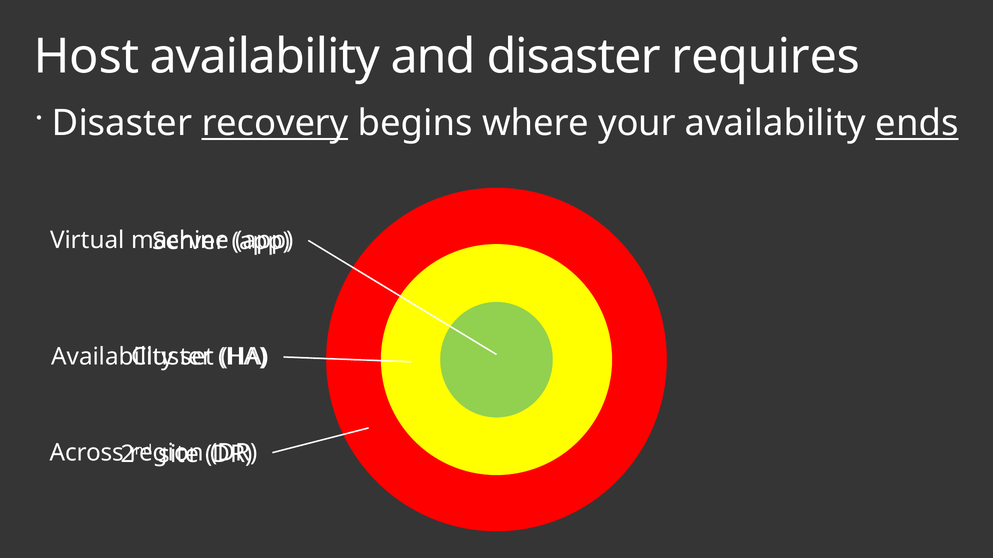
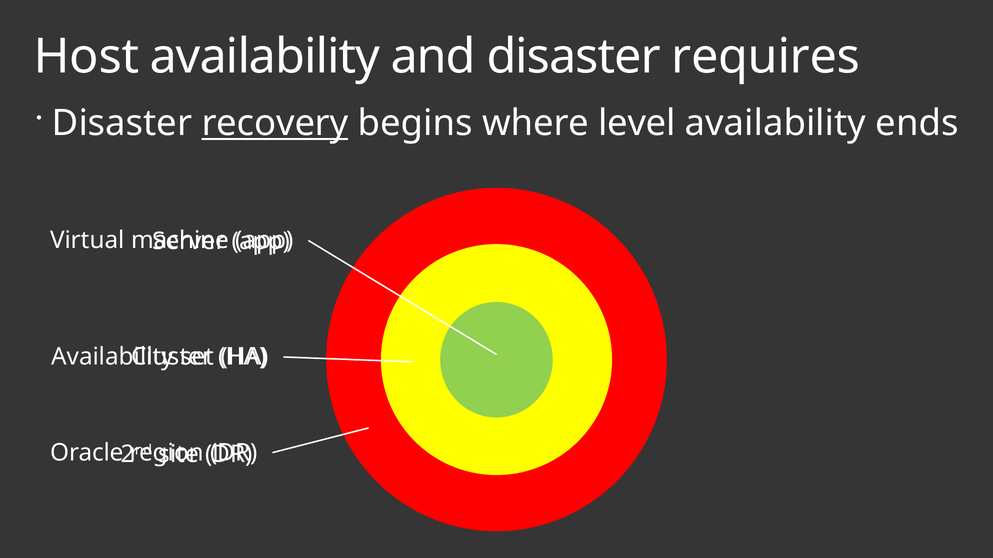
your: your -> level (637, 124)
ends underline: present -> none (917, 124)
Across: Across -> Oracle (87, 453)
